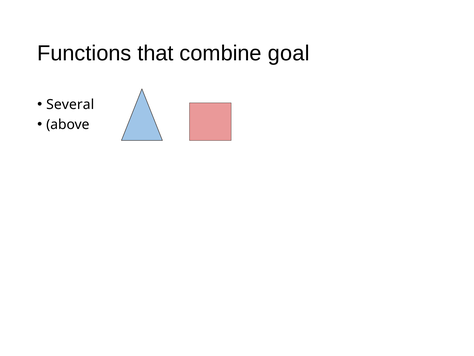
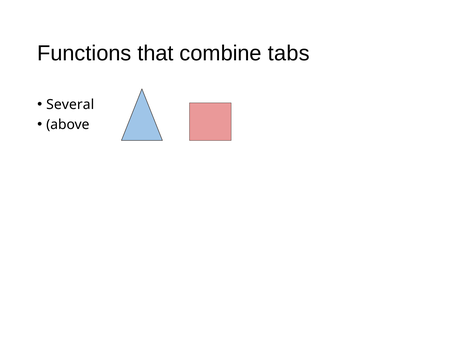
goal: goal -> tabs (289, 53)
